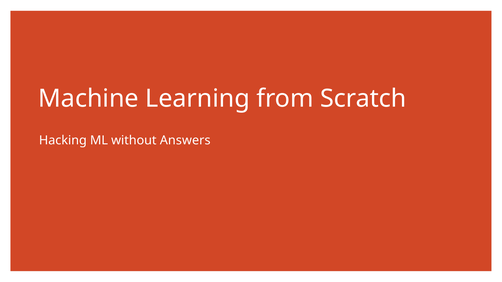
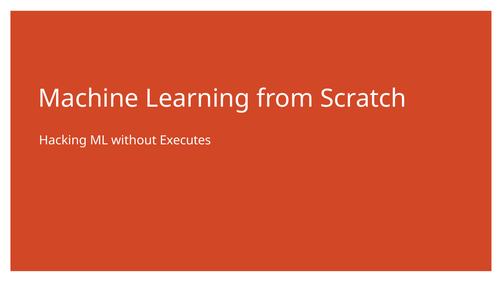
Answers: Answers -> Executes (185, 141)
